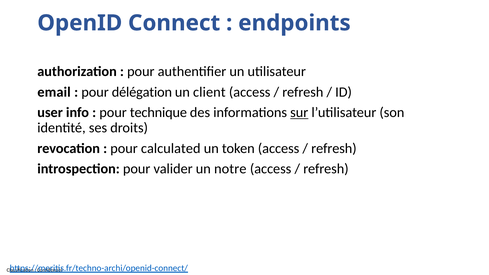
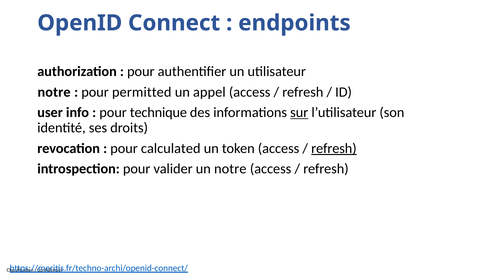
email: email -> notre (54, 92)
délégation: délégation -> permitted (142, 92)
client: client -> appel (209, 92)
refresh underline: none -> present (334, 148)
